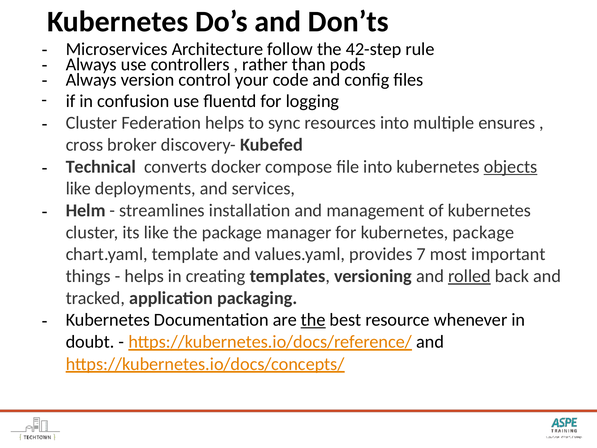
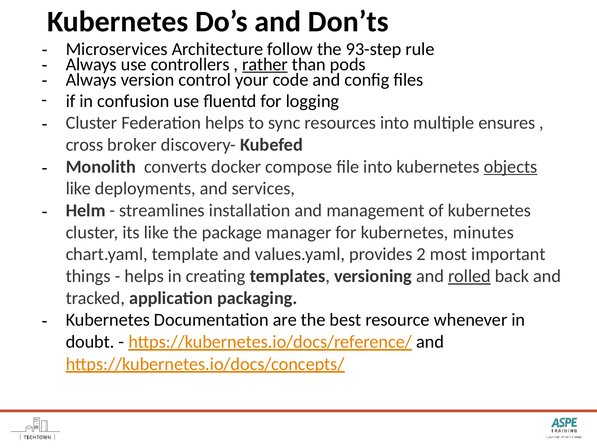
42-step: 42-step -> 93-step (374, 49)
rather underline: none -> present (265, 64)
Technical: Technical -> Monolith (101, 167)
kubernetes package: package -> minutes (483, 232)
7: 7 -> 2 (421, 254)
the underline: present -> none (313, 320)
